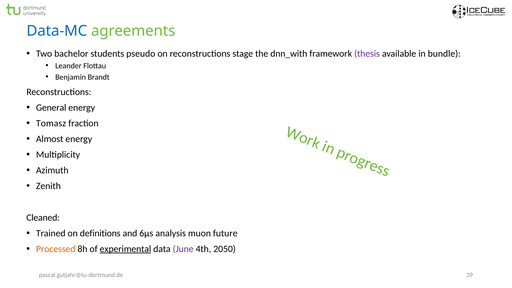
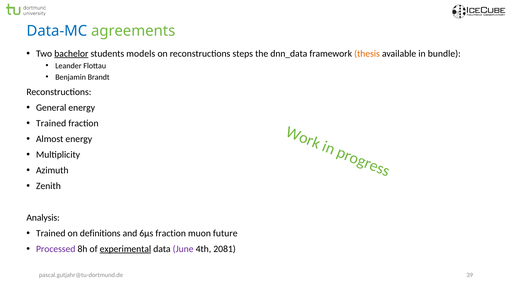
bachelor underline: none -> present (71, 54)
pseudo: pseudo -> models (141, 54)
stage: stage -> steps (243, 54)
dnn_with: dnn_with -> dnn_data (289, 54)
thesis colour: purple -> orange (367, 54)
Tomasz: Tomasz -> Trained (51, 123)
Cleaned: Cleaned -> Analysis (43, 218)
6µs analysis: analysis -> fraction (171, 233)
Processed colour: orange -> purple (56, 249)
2050: 2050 -> 2081 (225, 249)
